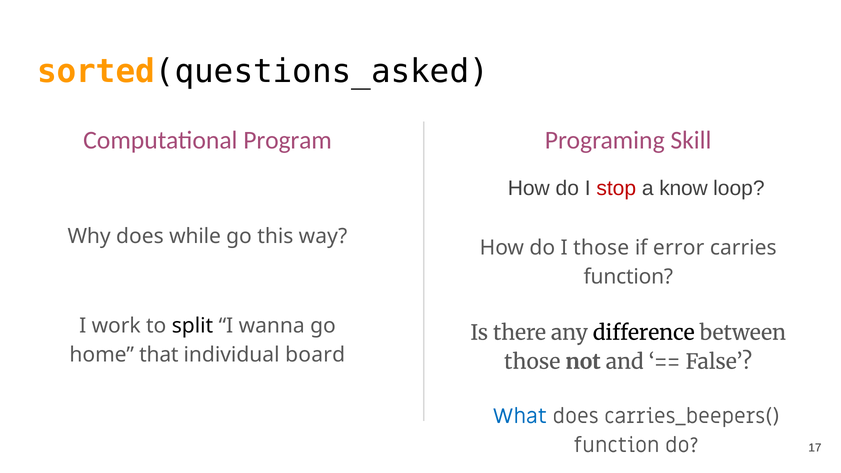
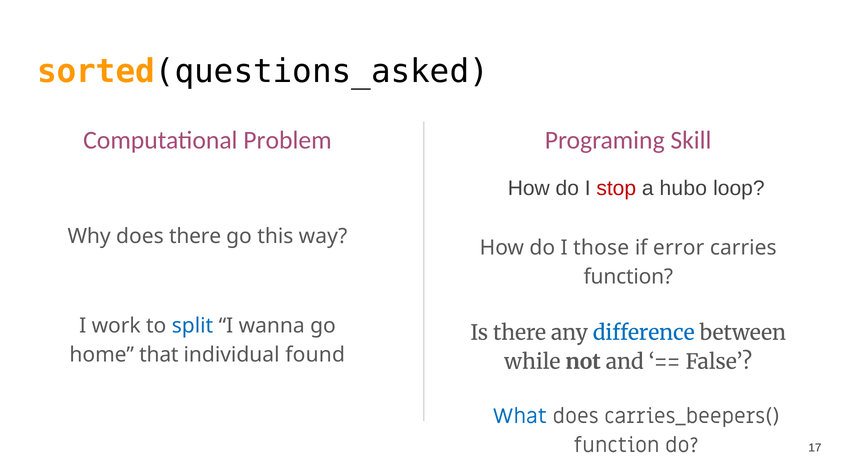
Program: Program -> Problem (288, 140)
know: know -> hubo (683, 188)
does while: while -> there (195, 236)
split colour: black -> blue (192, 326)
difference colour: black -> blue (644, 333)
board: board -> found (315, 355)
those: those -> while (532, 362)
